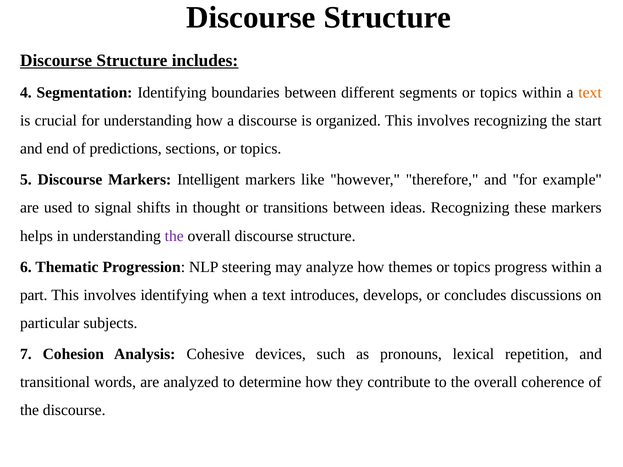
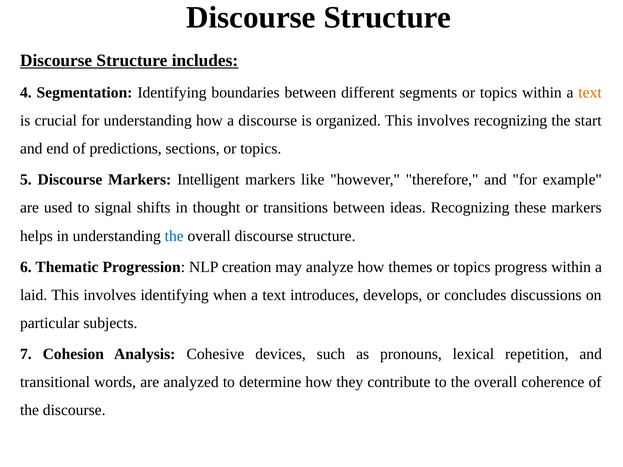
the colour: purple -> blue (174, 236)
steering: steering -> creation (247, 267)
part: part -> laid (34, 295)
